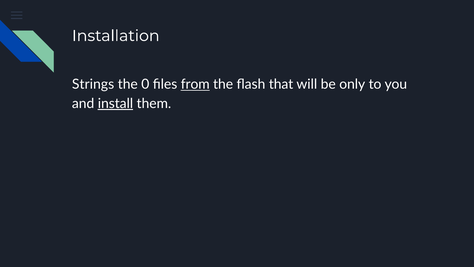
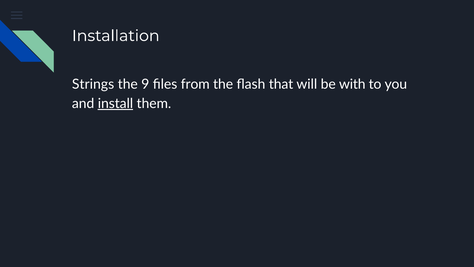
0: 0 -> 9 (145, 84)
from underline: present -> none (195, 84)
only: only -> with (352, 84)
